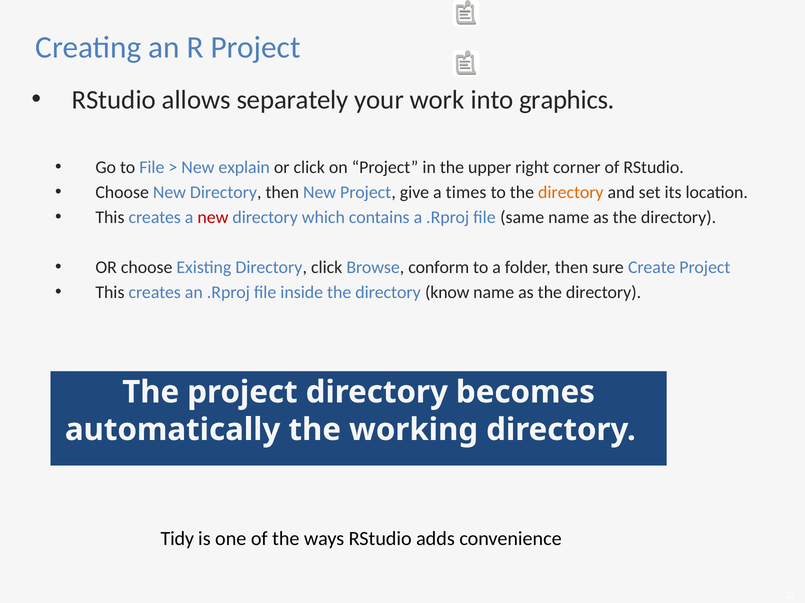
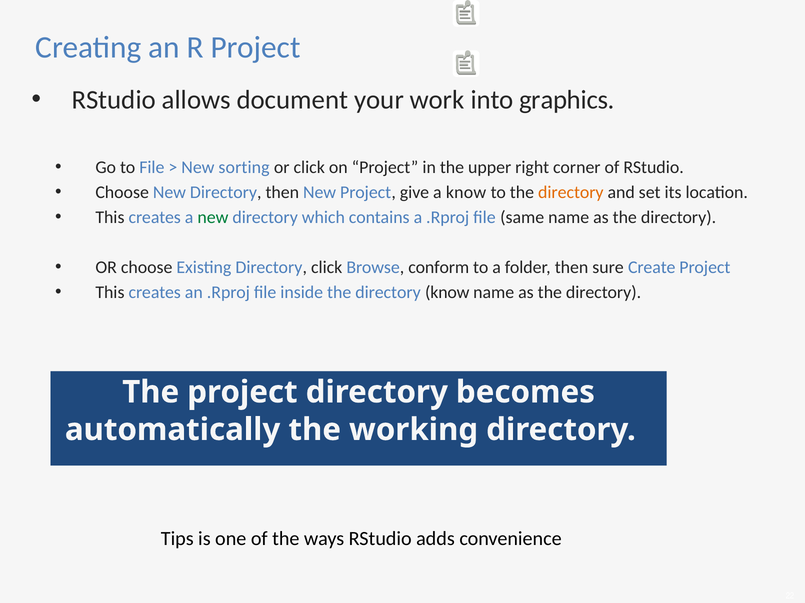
separately: separately -> document (292, 100)
explain: explain -> sorting (244, 167)
a times: times -> know (466, 192)
new colour: red -> green (213, 217)
Tidy: Tidy -> Tips (177, 539)
